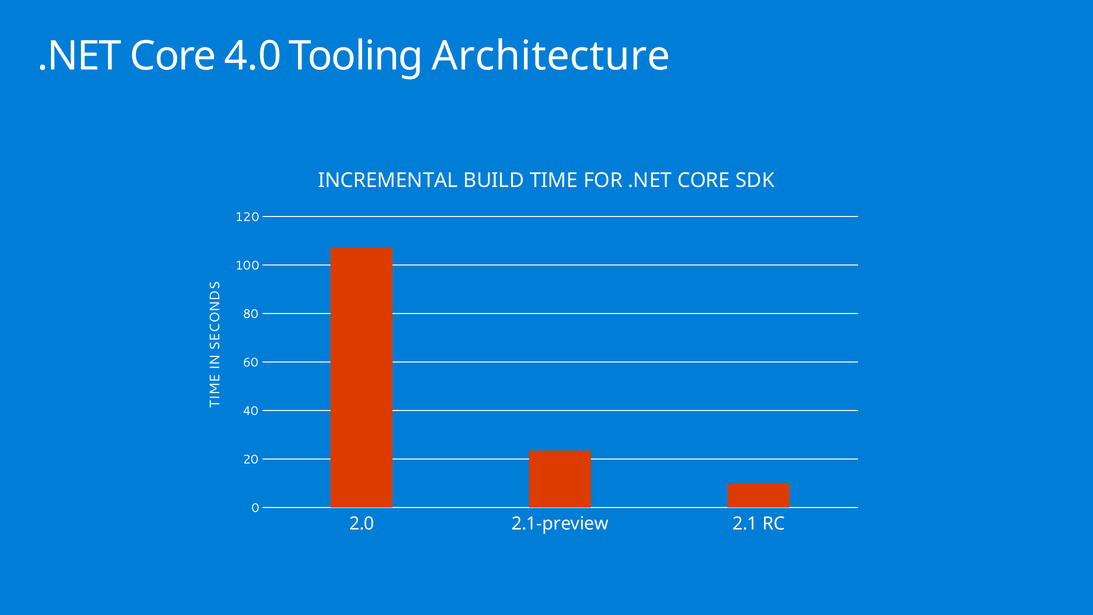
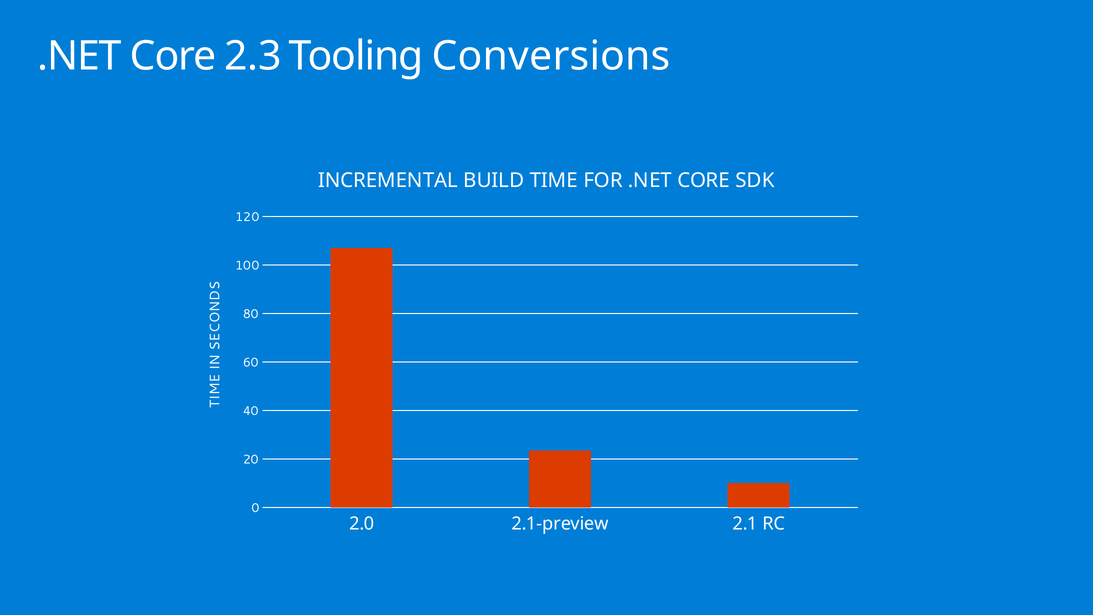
4.0: 4.0 -> 2.3 (253, 56)
Architecture: Architecture -> Conversions (551, 56)
